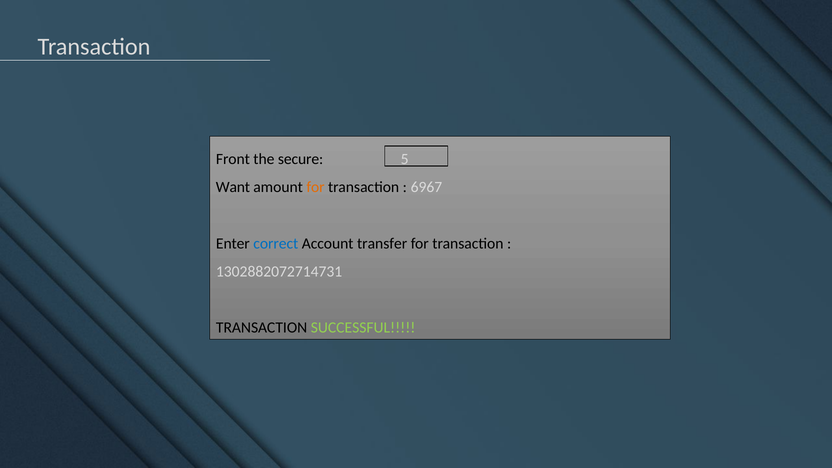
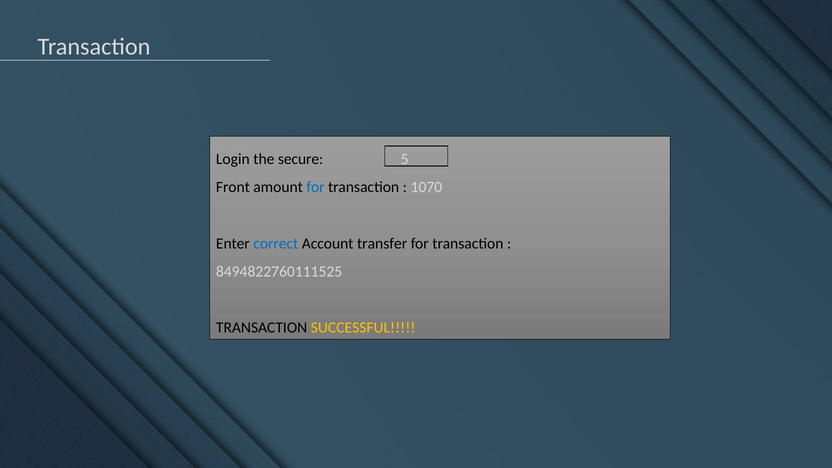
Front: Front -> Login (233, 159)
Want: Want -> Front (233, 187)
for colour: orange -> blue (316, 187)
6967: 6967 -> 1070 (426, 187)
1302882072714731: 1302882072714731 -> 8494822760111525 (279, 272)
SUCCESSFUL colour: light green -> yellow (363, 328)
